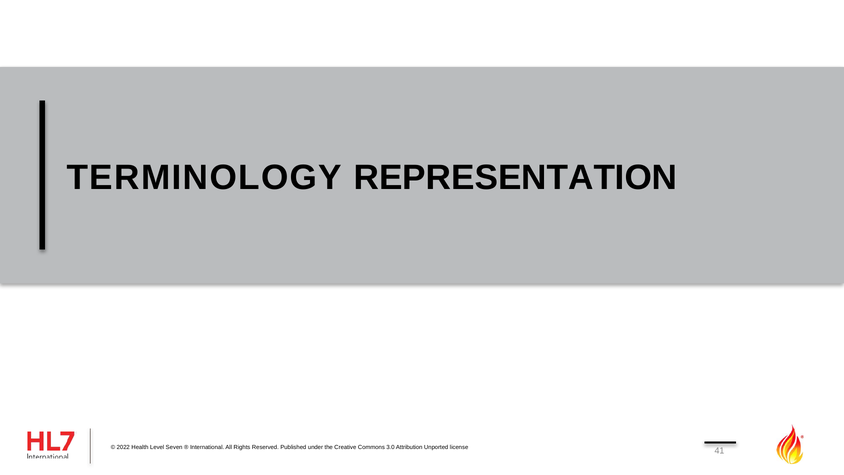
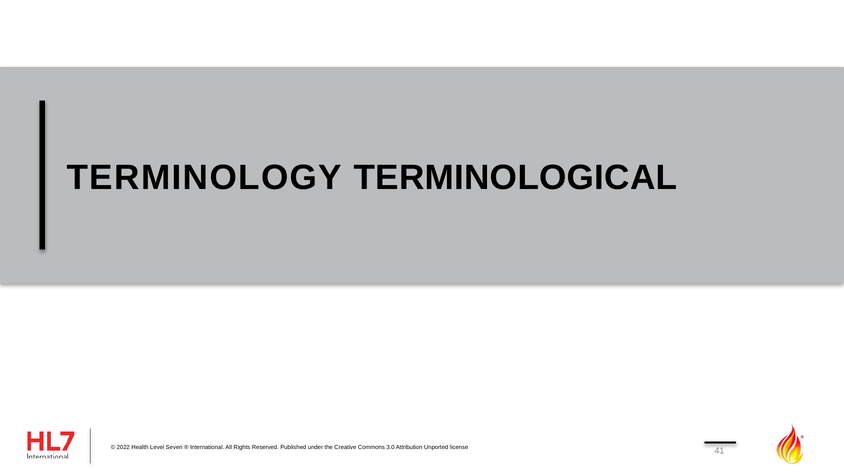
REPRESENTATION: REPRESENTATION -> TERMINOLOGICAL (515, 178)
